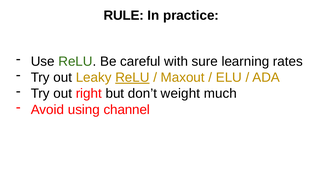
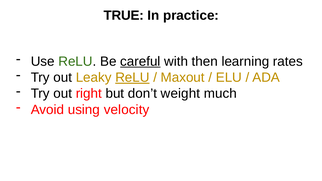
RULE: RULE -> TRUE (124, 15)
careful underline: none -> present (140, 61)
sure: sure -> then (205, 61)
channel: channel -> velocity (127, 110)
